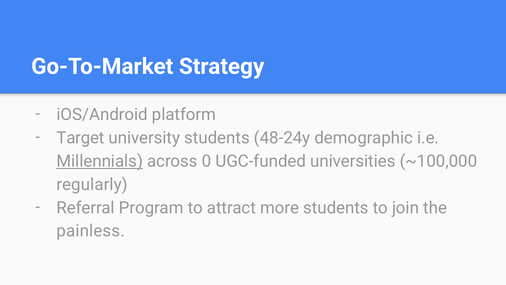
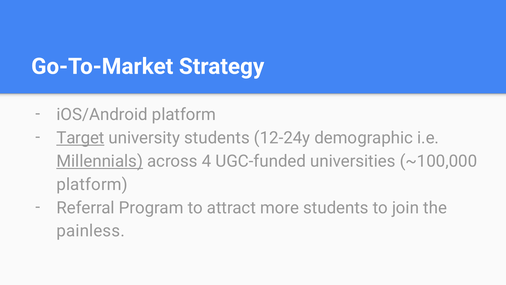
Target underline: none -> present (80, 138)
48-24y: 48-24y -> 12-24y (282, 138)
0: 0 -> 4 (207, 161)
regularly: regularly -> platform (92, 184)
